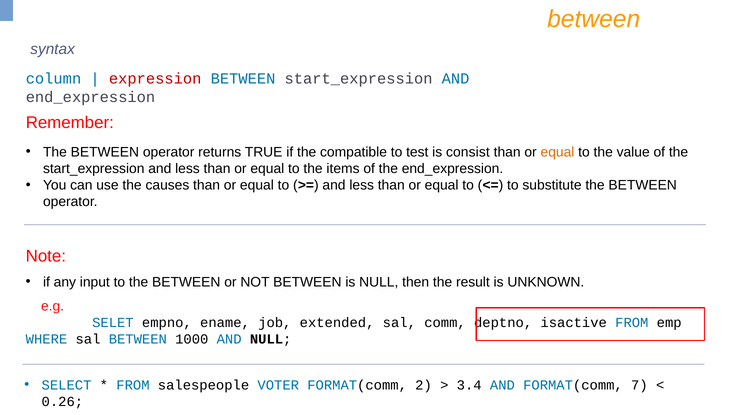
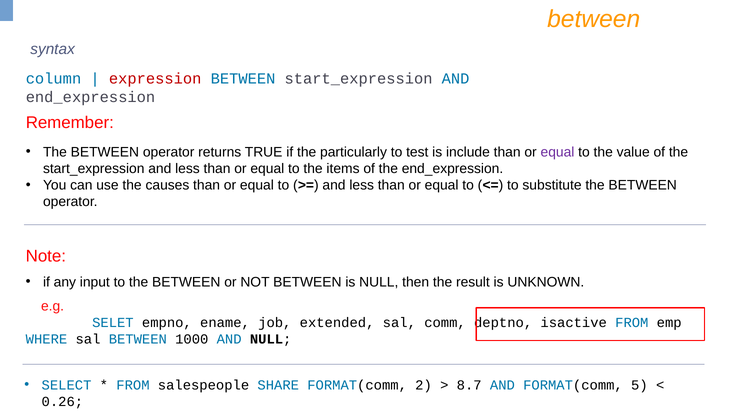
compatible: compatible -> particularly (354, 152)
consist: consist -> include (468, 152)
equal colour: orange -> purple (557, 152)
VOTER: VOTER -> SHARE (278, 385)
3.4: 3.4 -> 8.7 (469, 385)
7: 7 -> 5 (639, 385)
